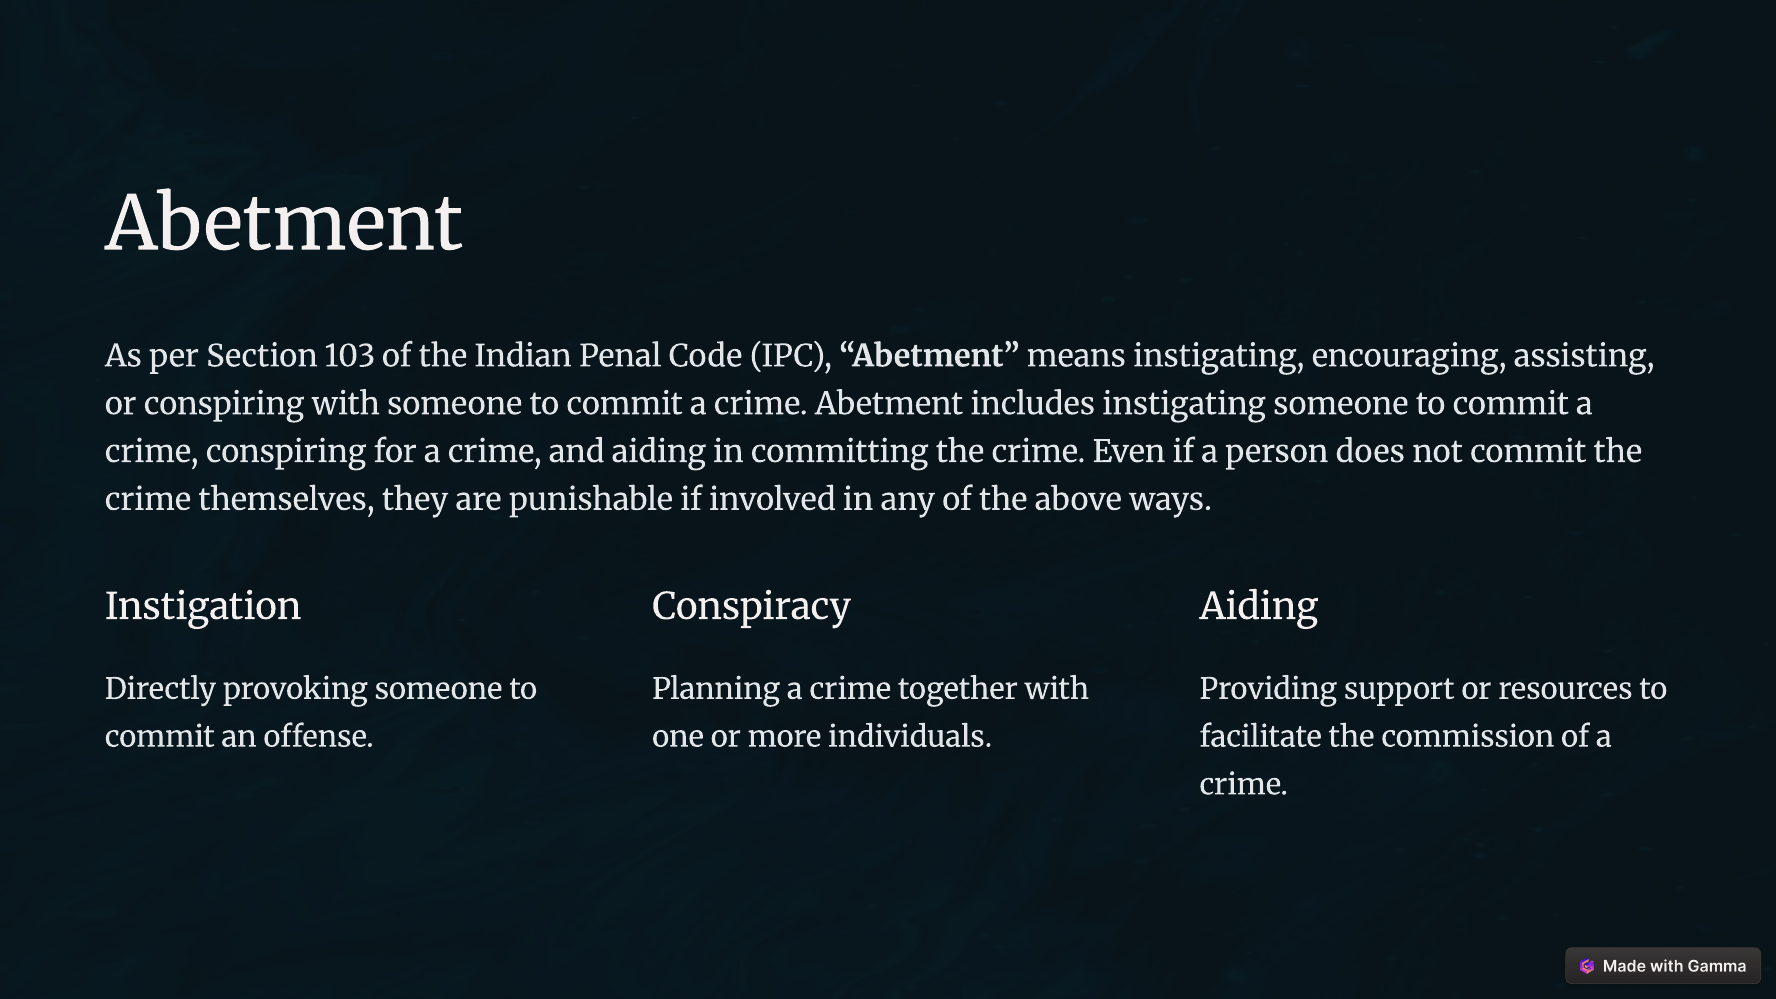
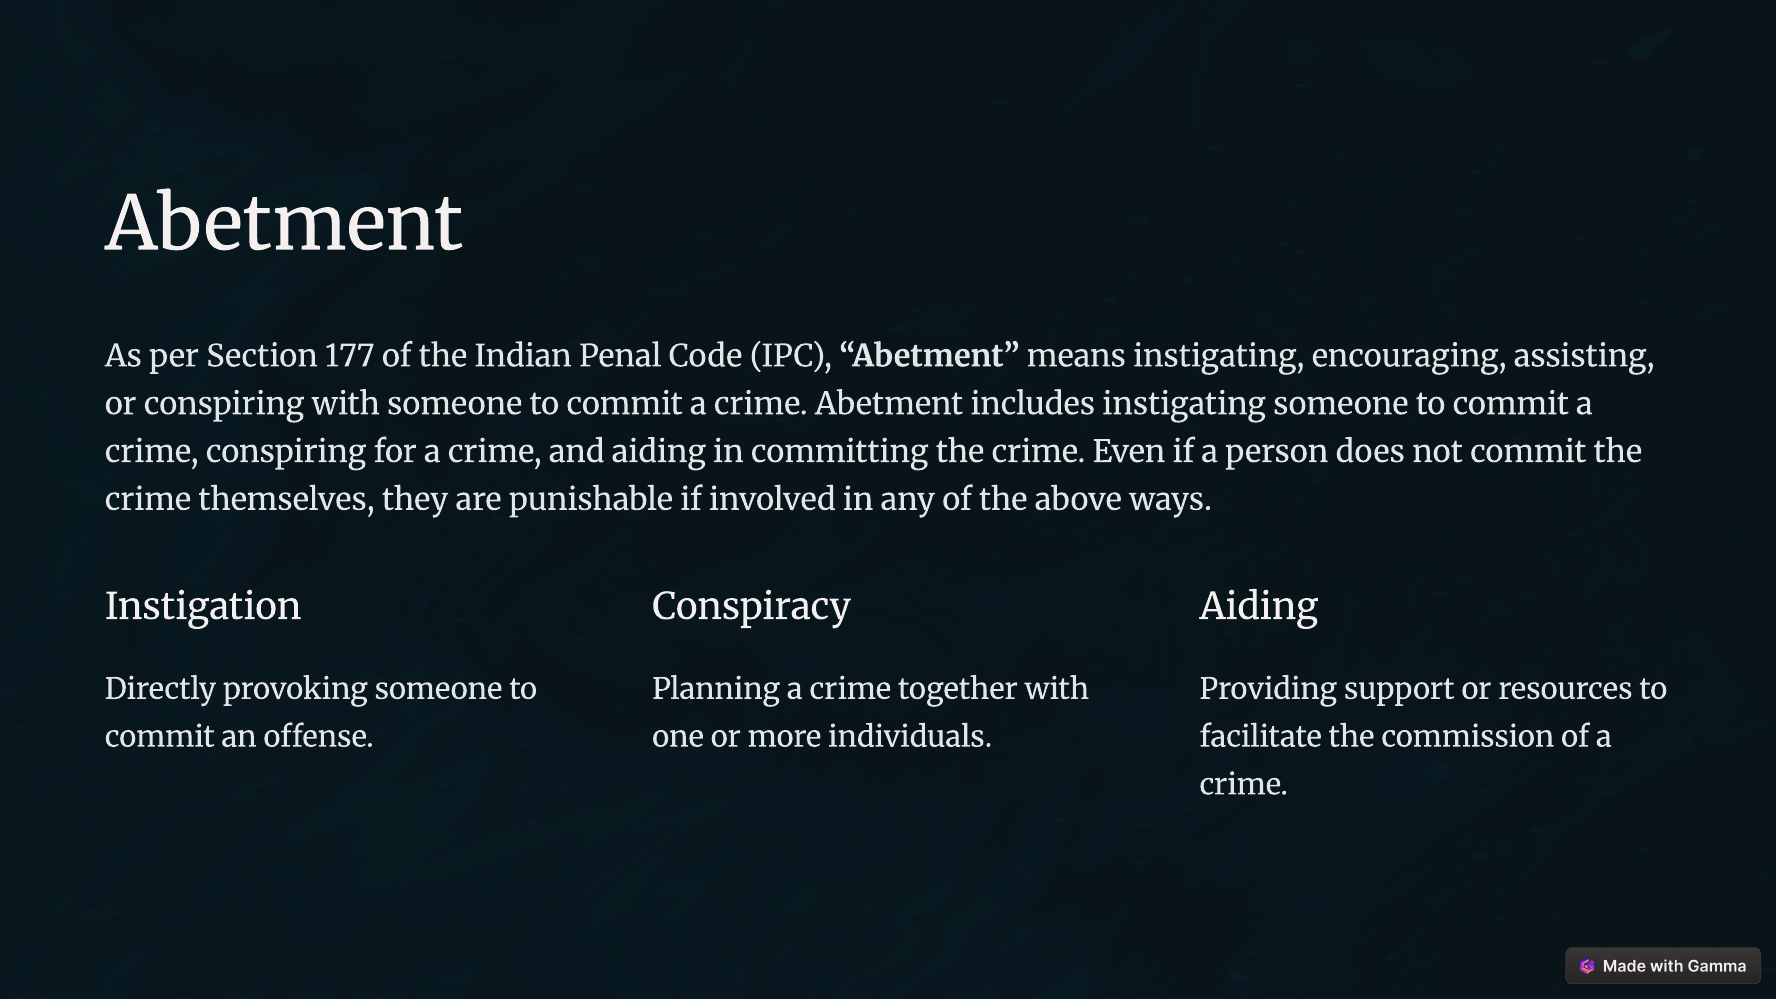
103: 103 -> 177 (350, 356)
